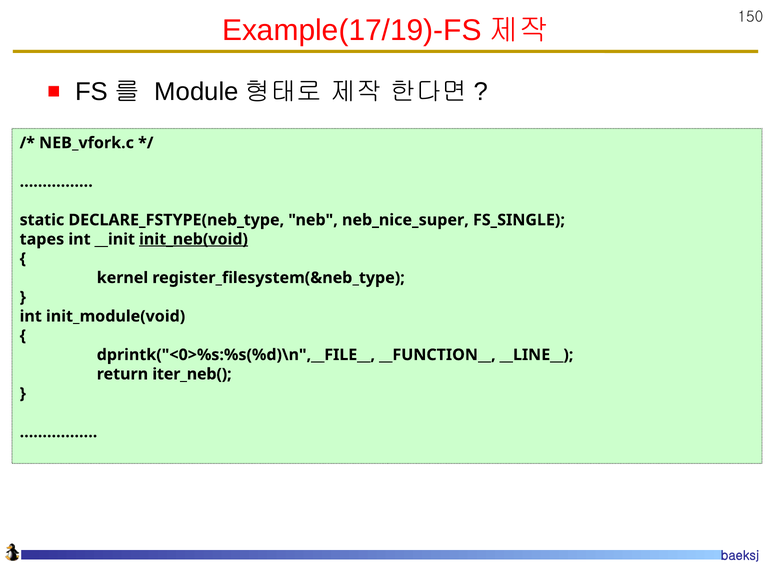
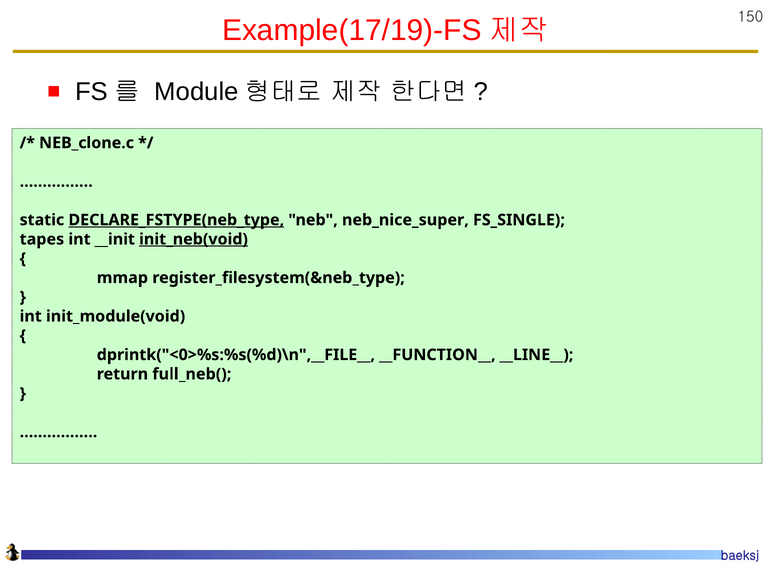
NEB_vfork.c: NEB_vfork.c -> NEB_clone.c (87, 143)
DECLARE_FSTYPE(neb_type underline: none -> present (176, 220)
kernel: kernel -> mmap (122, 278)
iter_neb(: iter_neb( -> full_neb( (192, 374)
